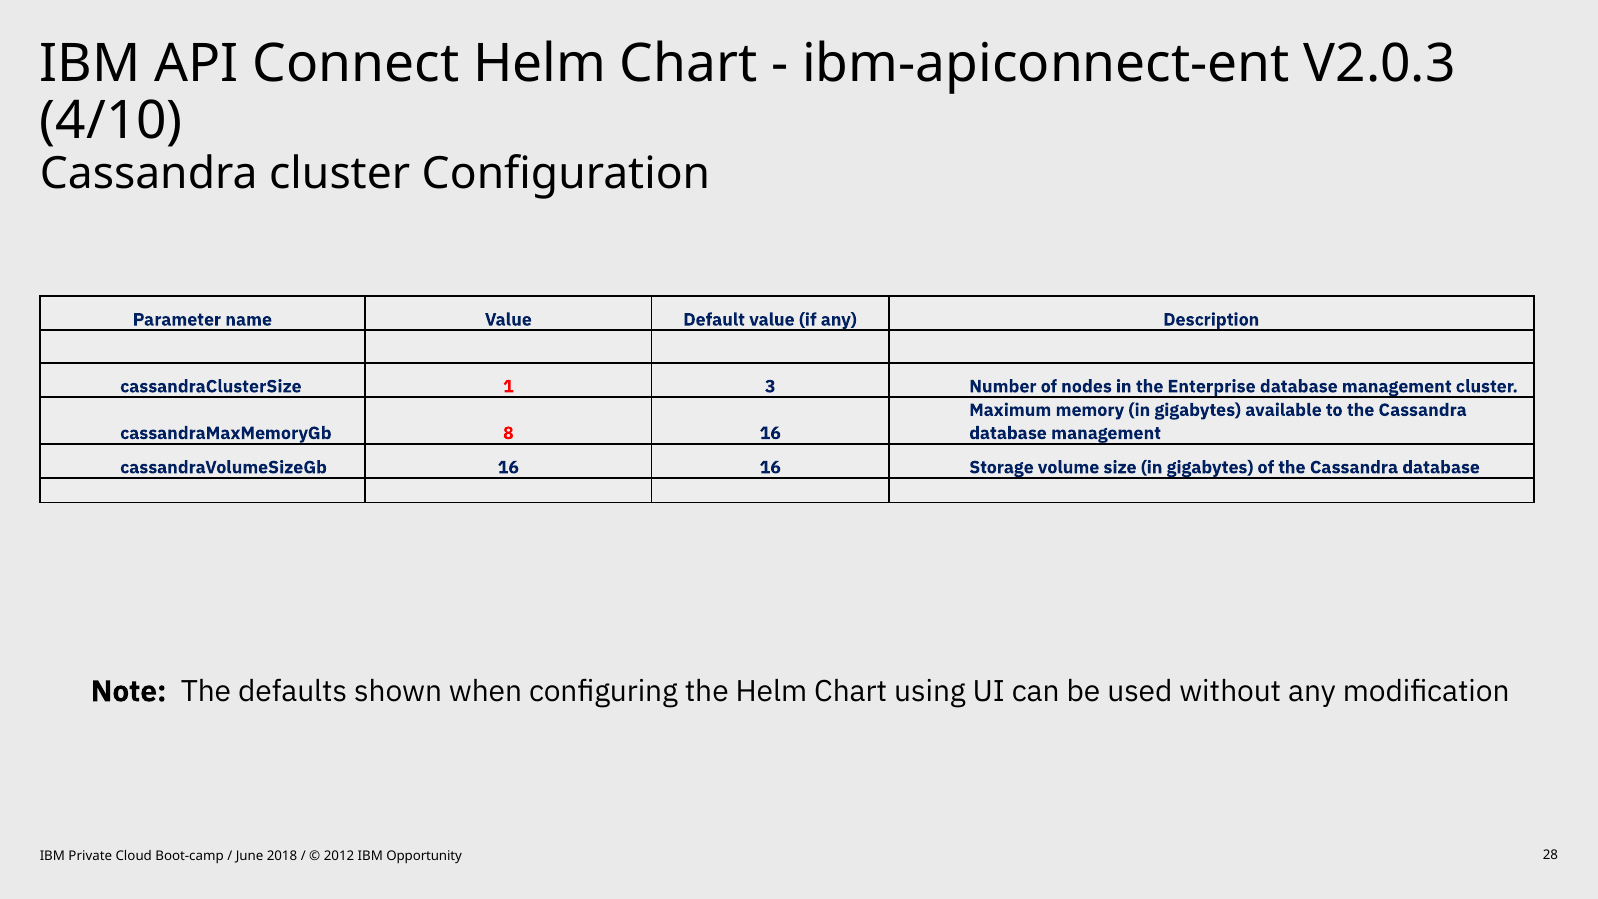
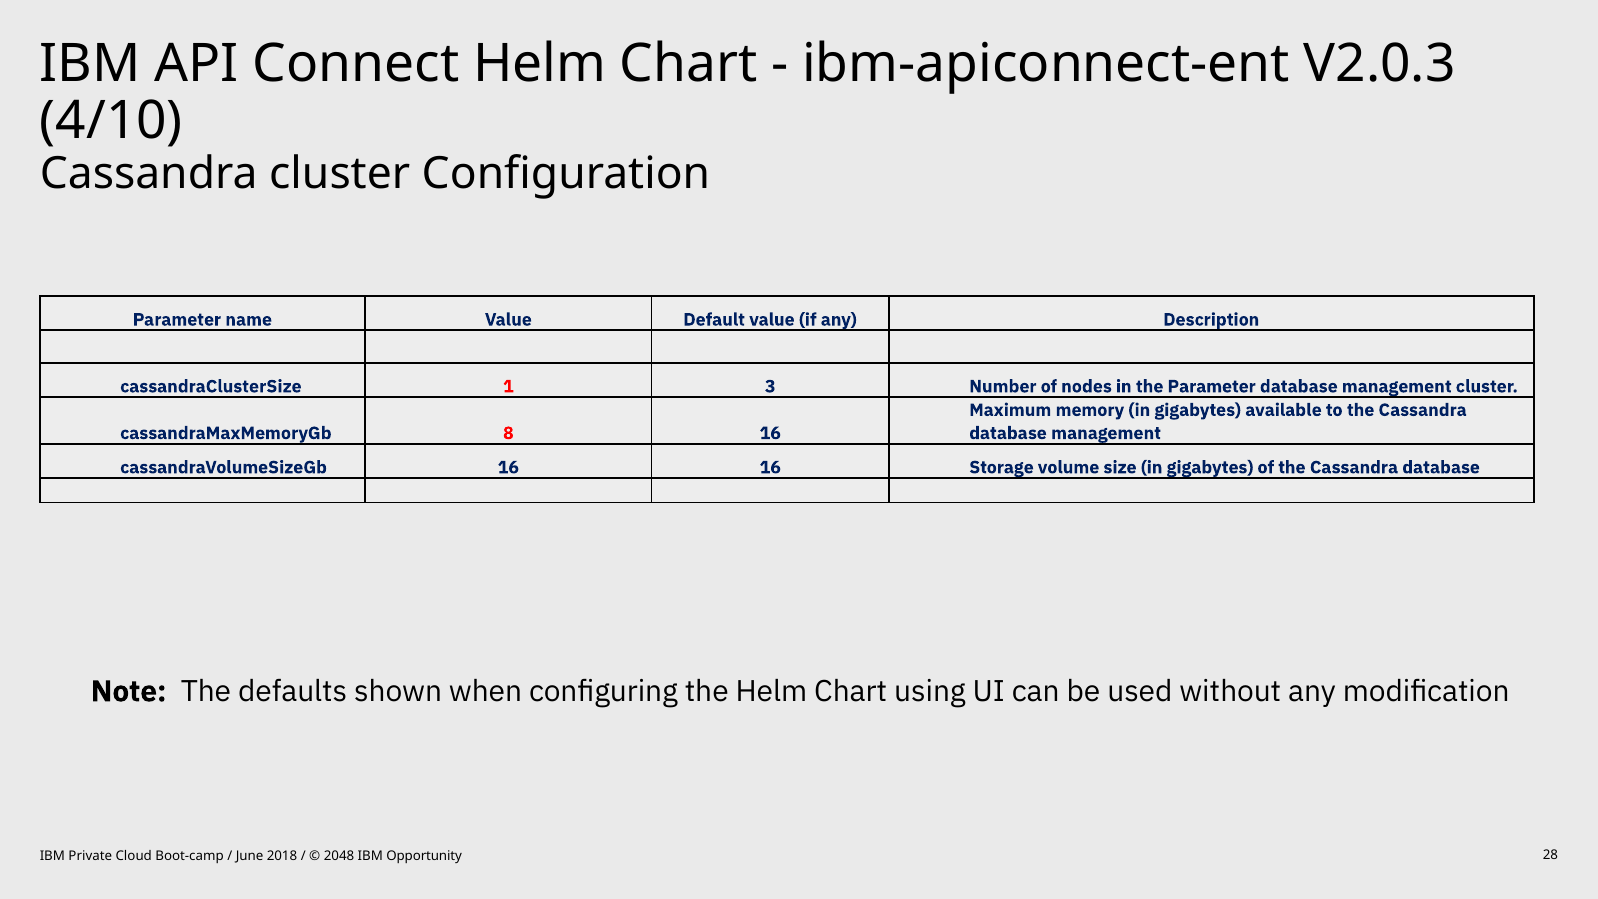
the Enterprise: Enterprise -> Parameter (1212, 386)
2012: 2012 -> 2048 (339, 856)
